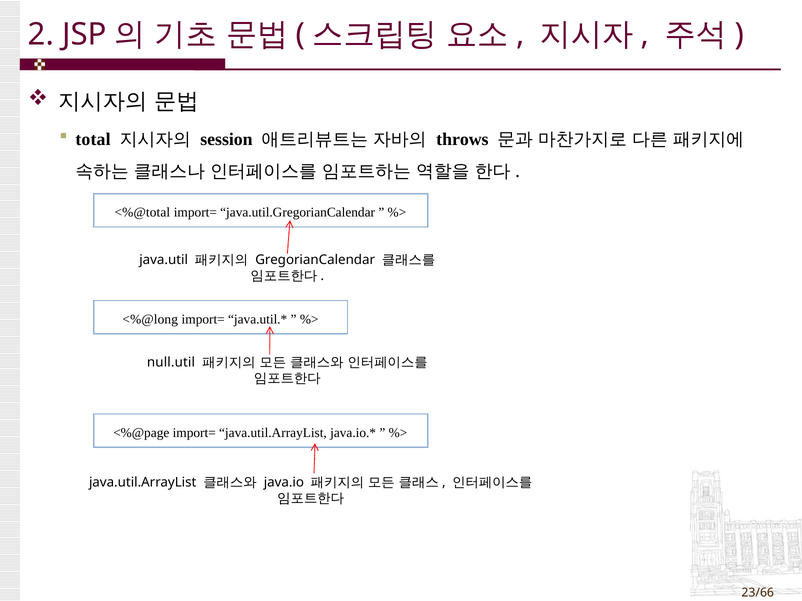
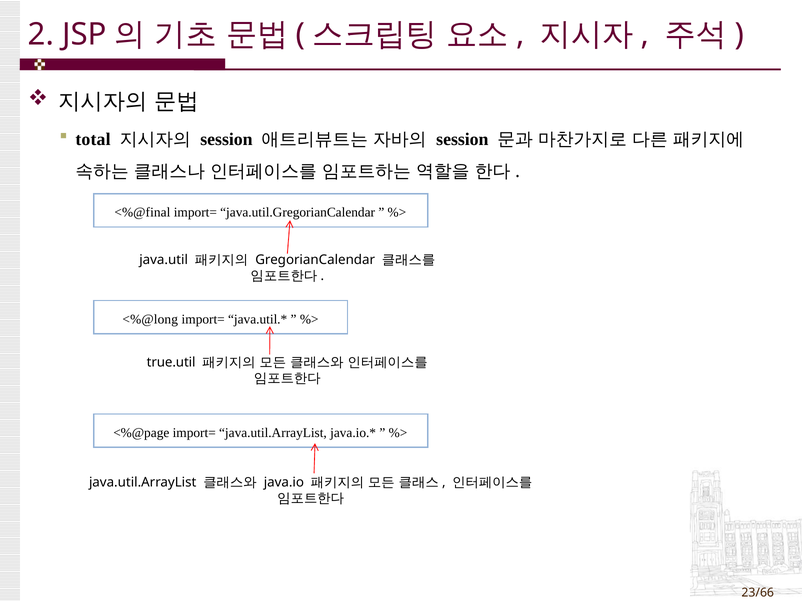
throws: throws -> session (462, 140)
<%@total: <%@total -> <%@final (142, 213)
null.util: null.util -> true.util (171, 363)
